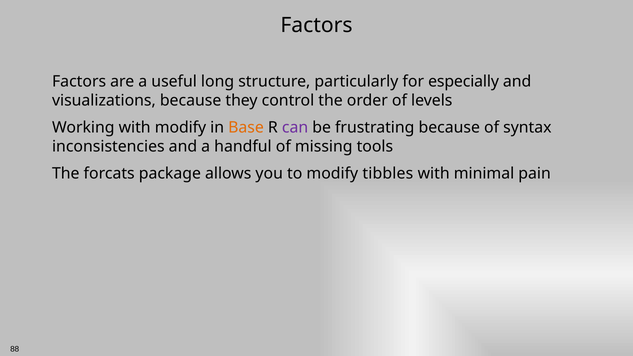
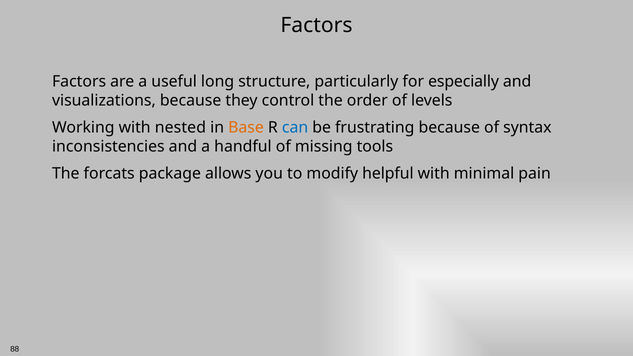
with modify: modify -> nested (180, 127)
can colour: purple -> blue (295, 127)
tibbles: tibbles -> helpful (388, 173)
